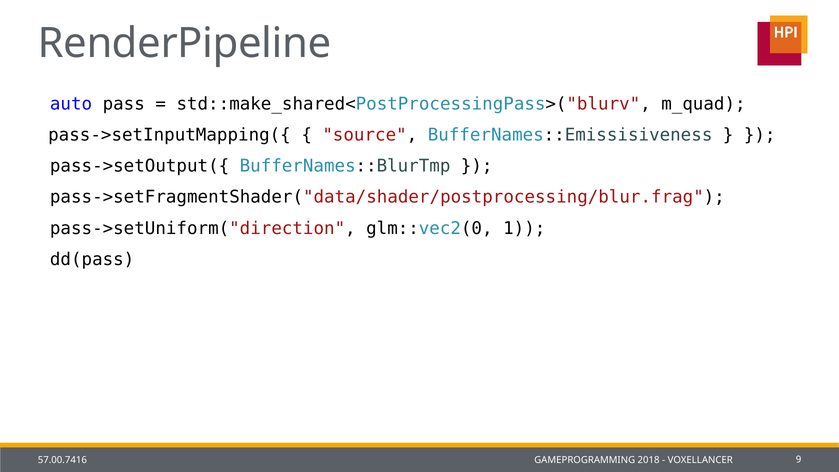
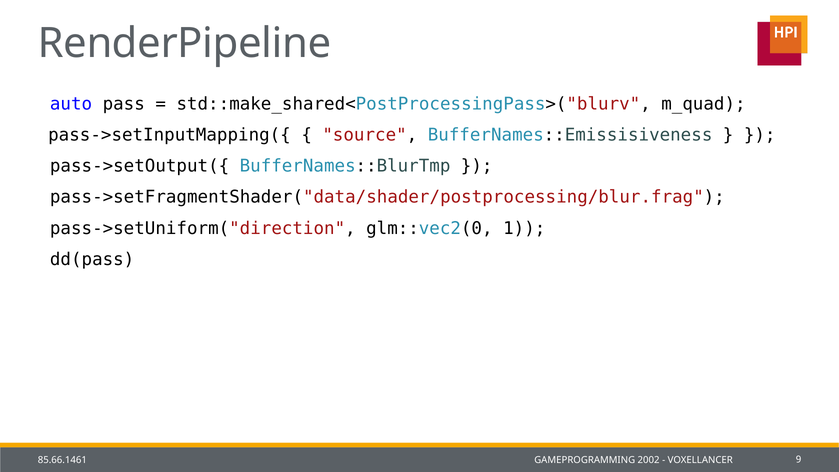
57.00.7416: 57.00.7416 -> 85.66.1461 (62, 460)
2018: 2018 -> 2002 (649, 460)
